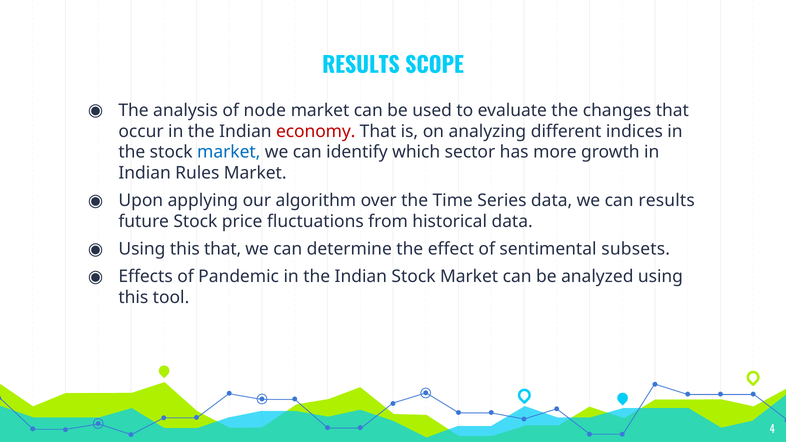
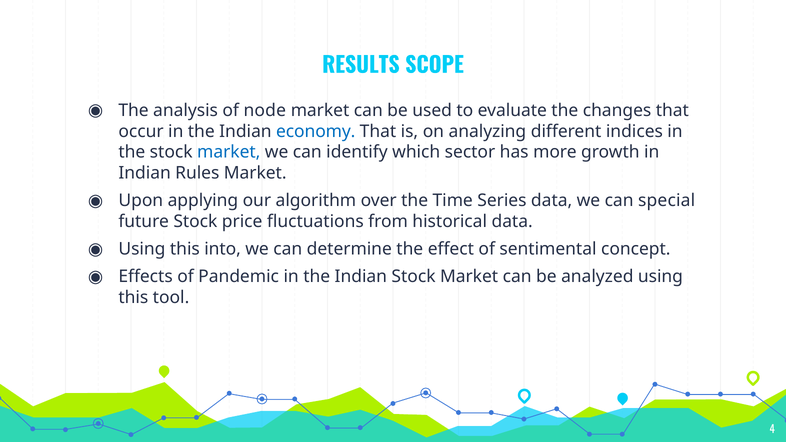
economy colour: red -> blue (316, 131)
can results: results -> special (667, 201)
this that: that -> into (223, 249)
subsets: subsets -> concept (636, 249)
